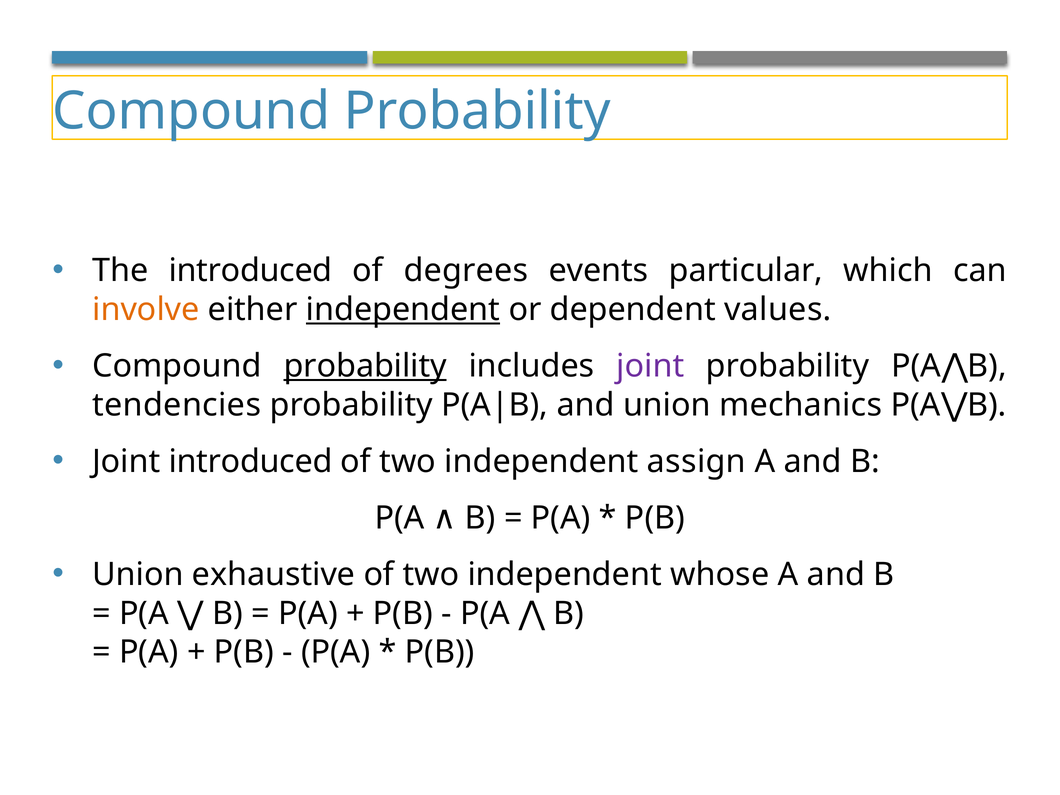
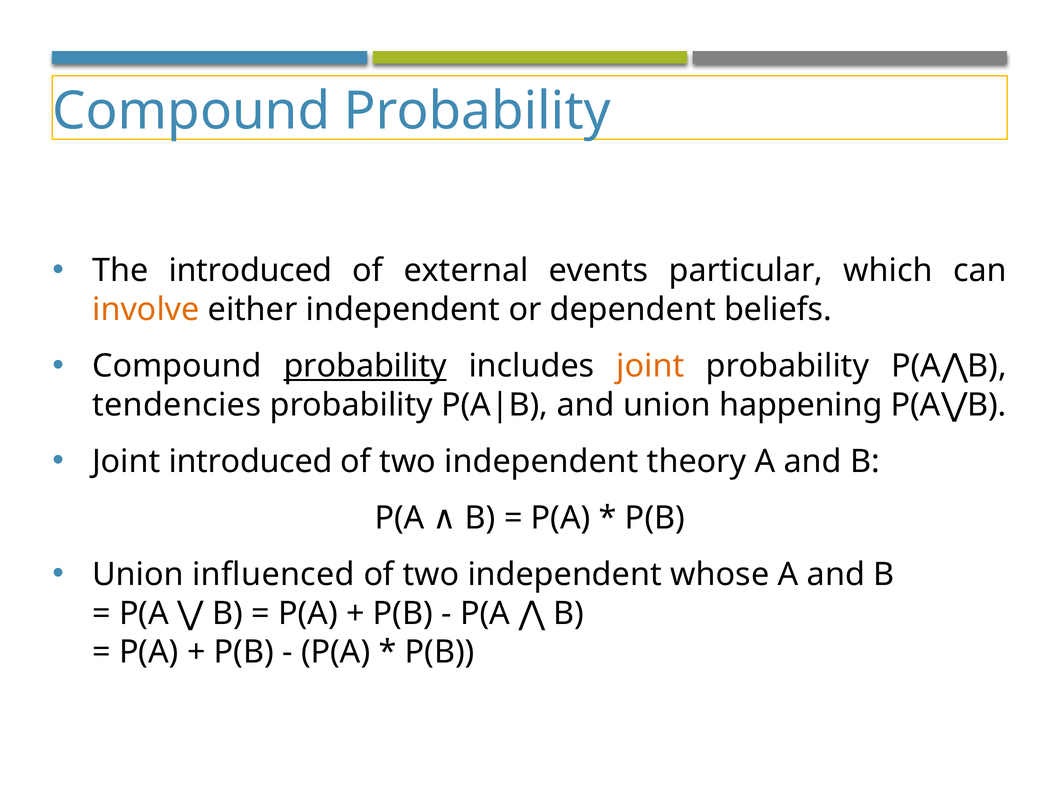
degrees: degrees -> external (466, 271)
independent underline: present -> none (403, 310)
values: values -> beliefs (778, 310)
joint colour: purple -> orange (650, 366)
mechanics: mechanics -> happening (801, 405)
assign: assign -> theory (697, 461)
exhaustive: exhaustive -> influenced (273, 574)
